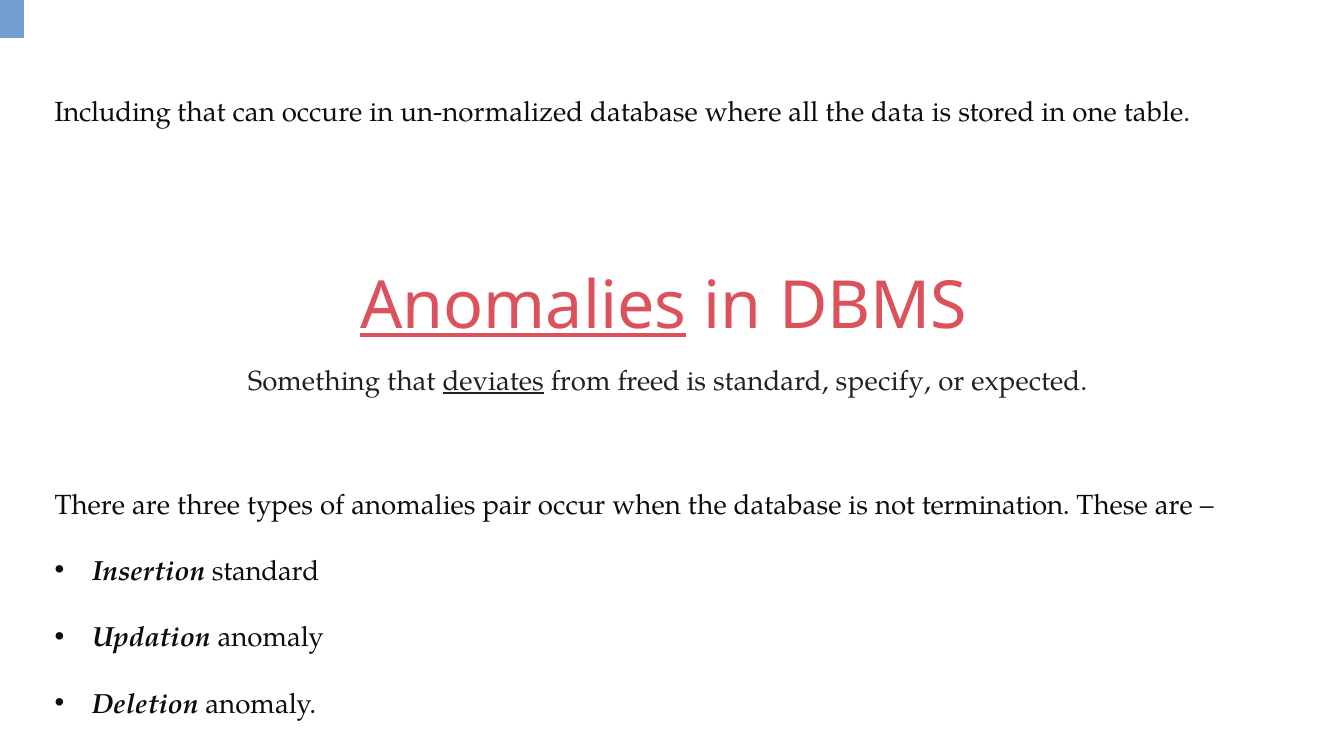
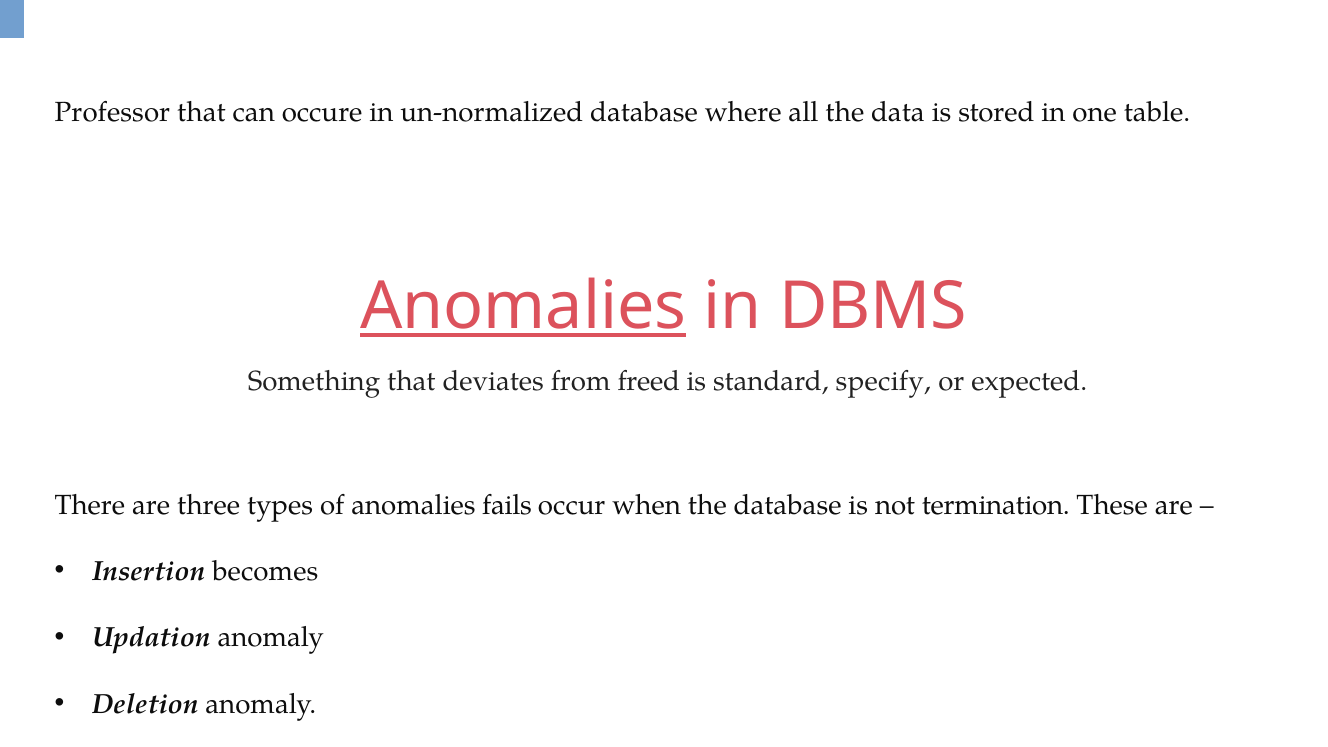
Including: Including -> Professor (112, 113)
deviates underline: present -> none (493, 381)
pair: pair -> fails (507, 505)
Insertion standard: standard -> becomes (265, 571)
